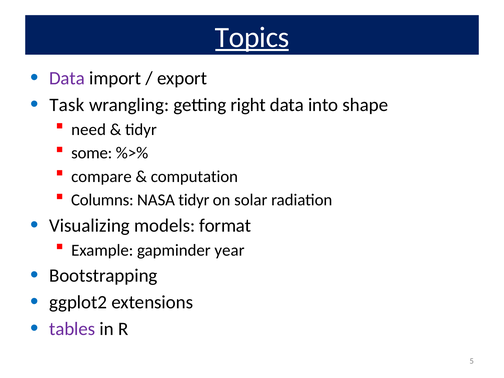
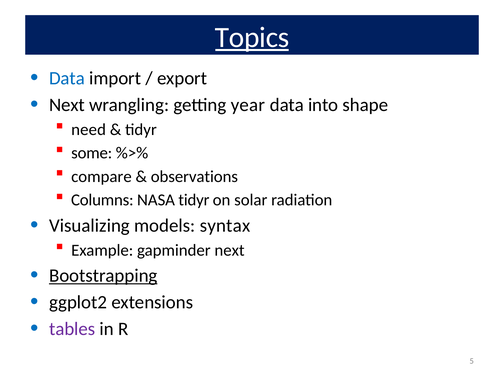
Data colour: purple -> blue (67, 78)
Task: Task -> Next (67, 105)
right: right -> year (248, 105)
computation: computation -> observations (194, 176)
format: format -> syntax (225, 226)
gapminder year: year -> next (230, 250)
Bootstrapping underline: none -> present (103, 276)
